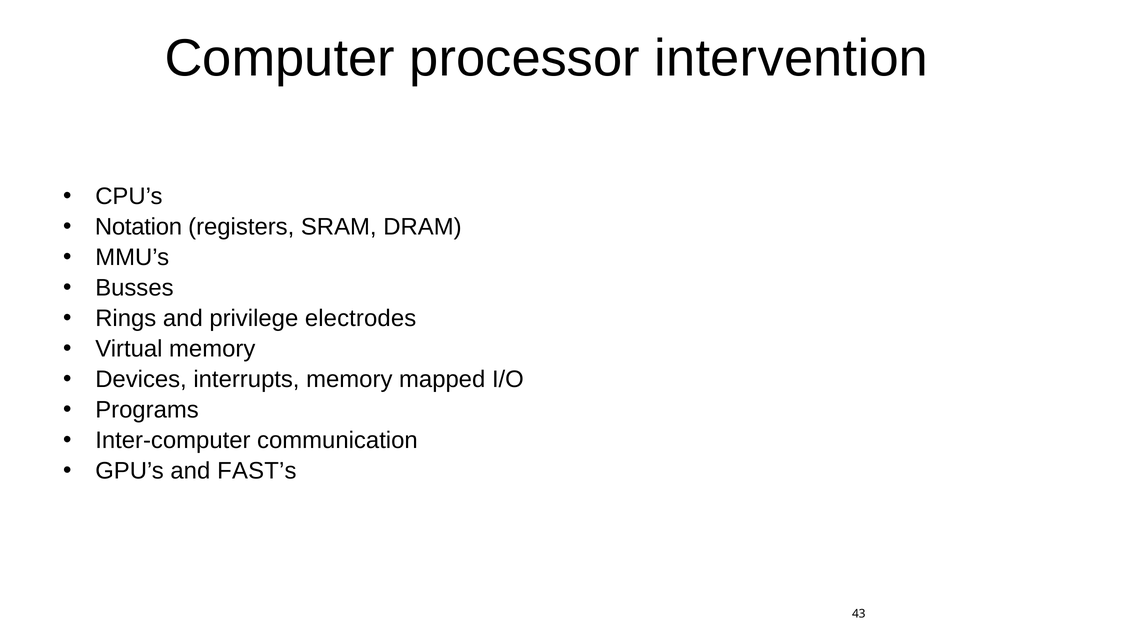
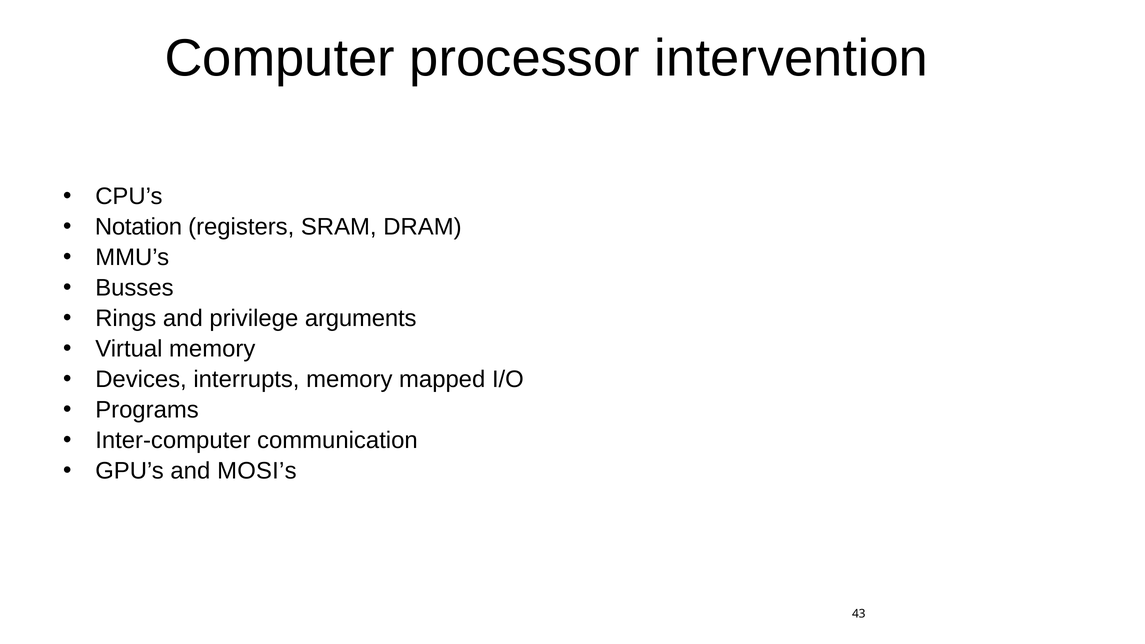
electrodes: electrodes -> arguments (361, 318)
FAST’s: FAST’s -> MOSI’s (257, 471)
